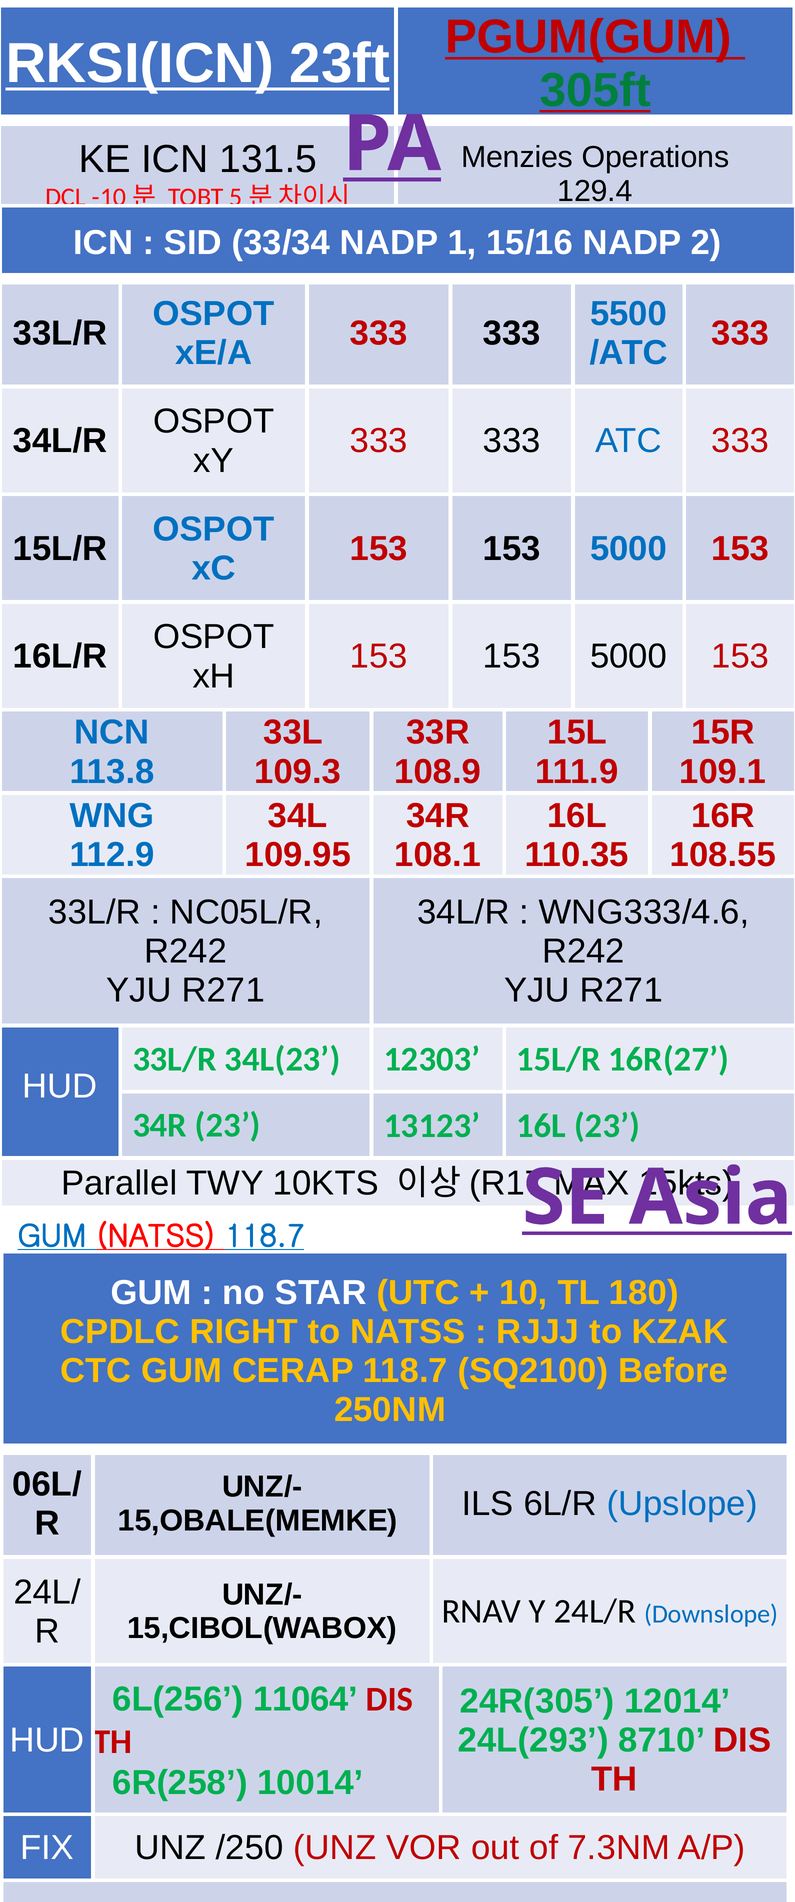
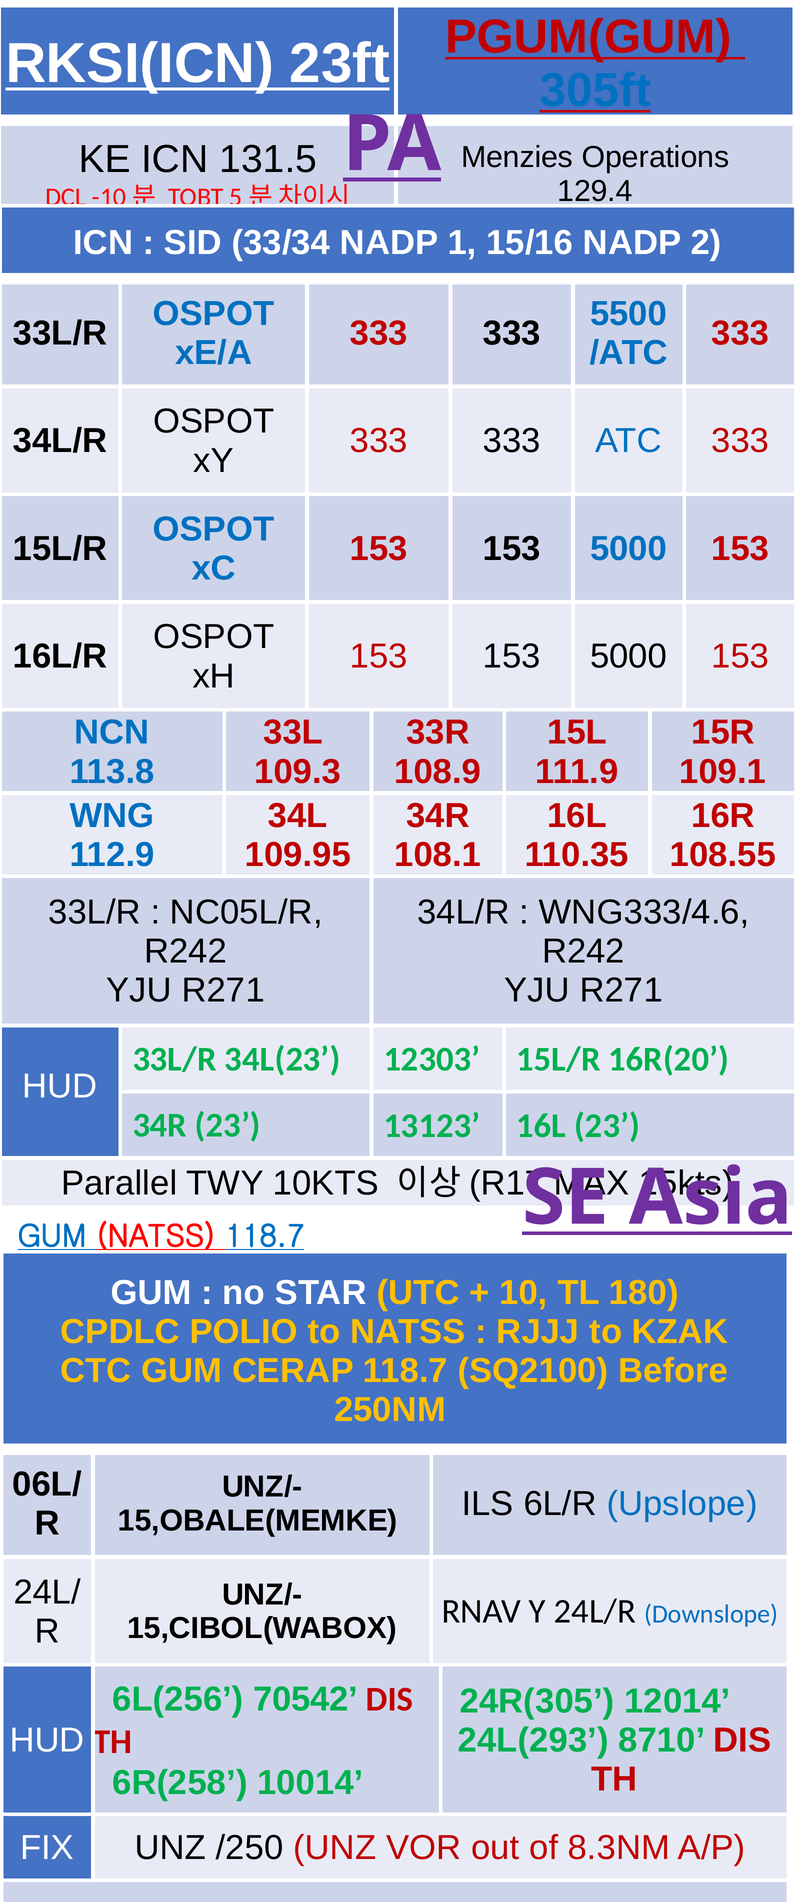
305ft colour: green -> blue (595, 90)
16R(27: 16R(27 -> 16R(20 (669, 1060)
RIGHT: RIGHT -> POLIO (244, 1332)
11064: 11064 -> 70542 (306, 1699)
7.3NM: 7.3NM -> 8.3NM (619, 1848)
